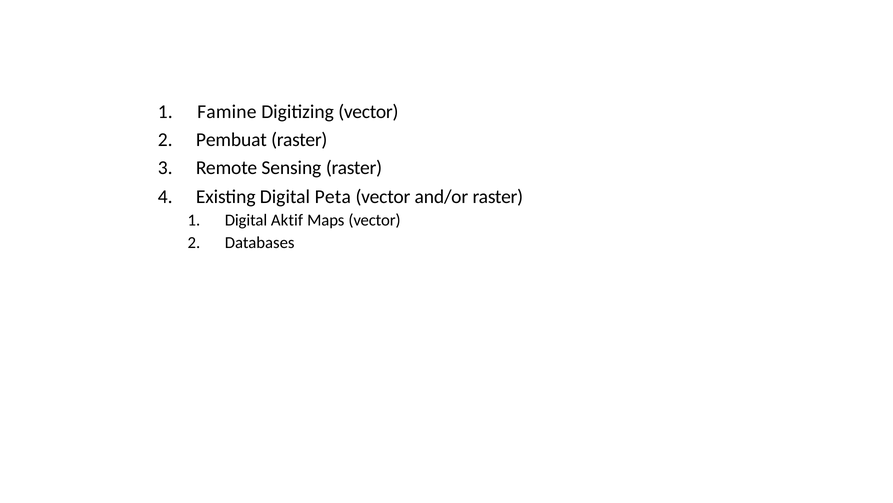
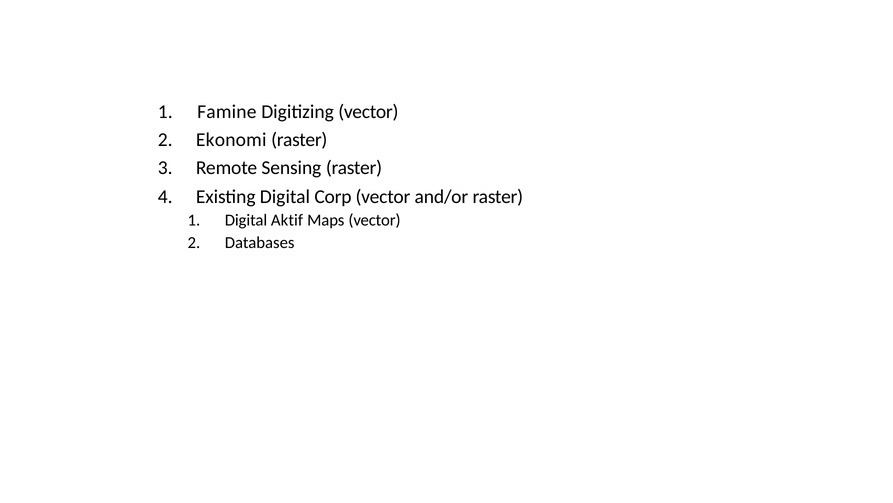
Pembuat: Pembuat -> Ekonomi (231, 140)
Peta: Peta -> Corp (333, 197)
